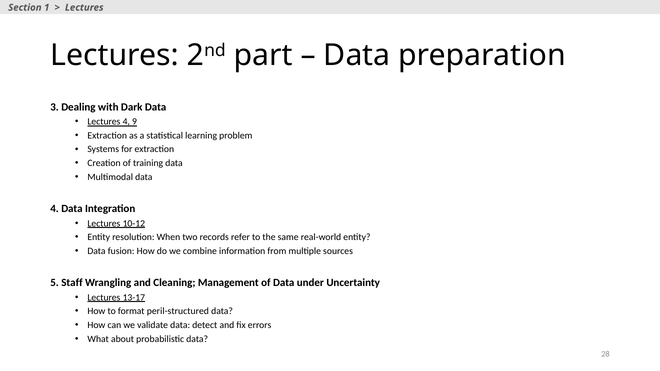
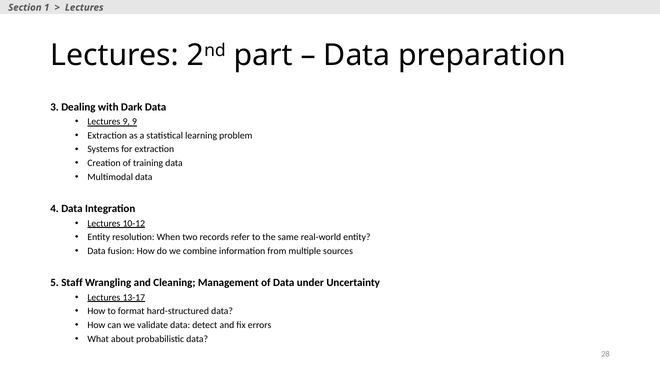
Lectures 4: 4 -> 9 (126, 122)
peril-structured: peril-structured -> hard-structured (178, 311)
